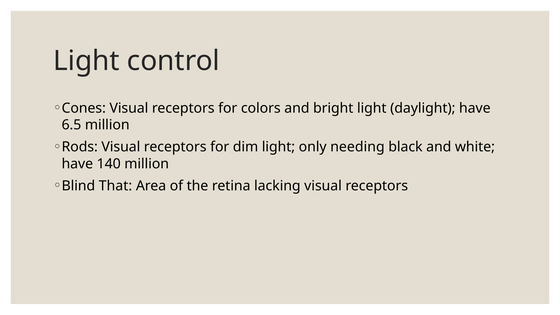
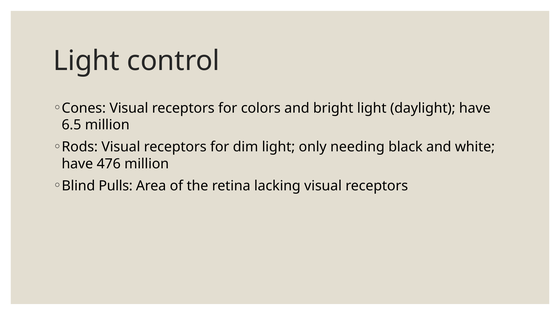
140: 140 -> 476 (109, 164)
That: That -> Pulls (116, 186)
